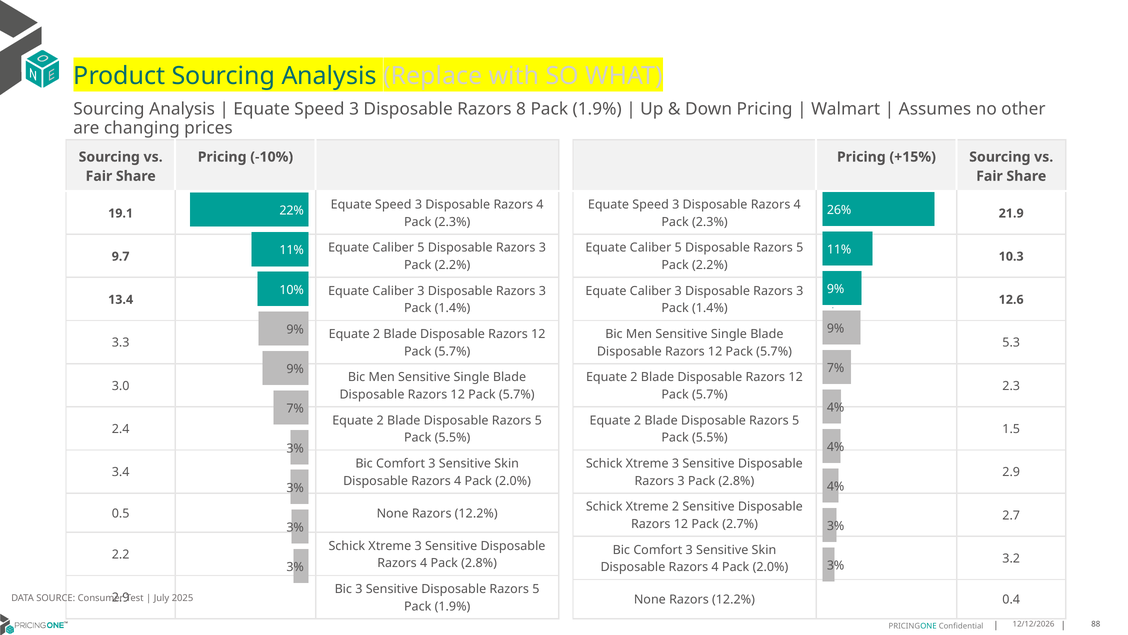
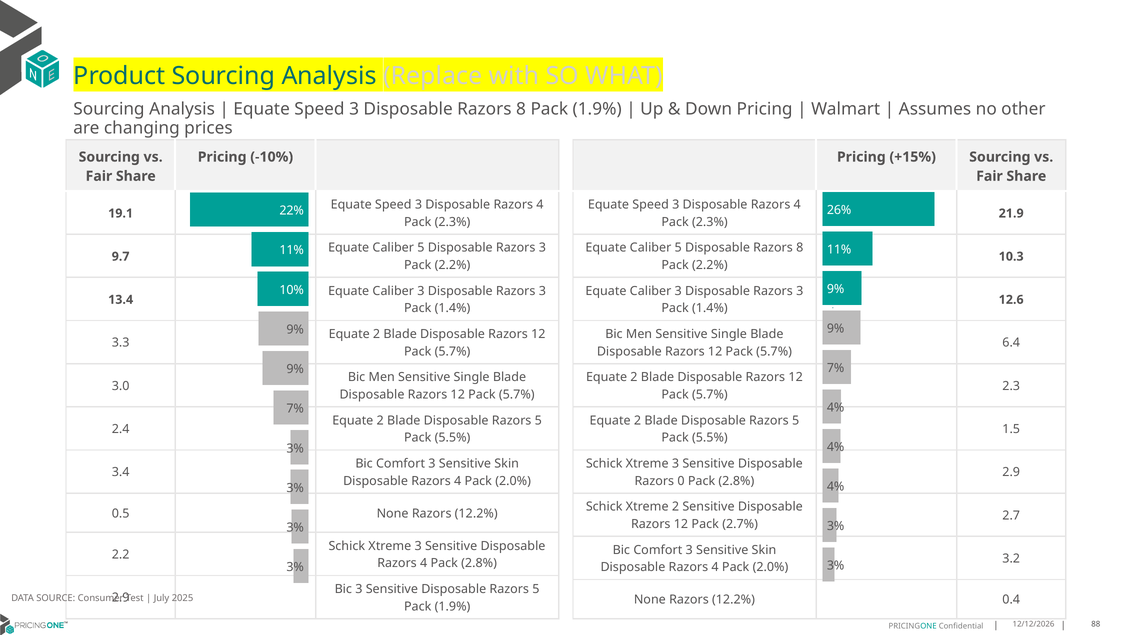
5 Disposable Razors 5: 5 -> 8 (800, 248)
5.3: 5.3 -> 6.4 (1011, 343)
3: 3 -> 0 (681, 481)
